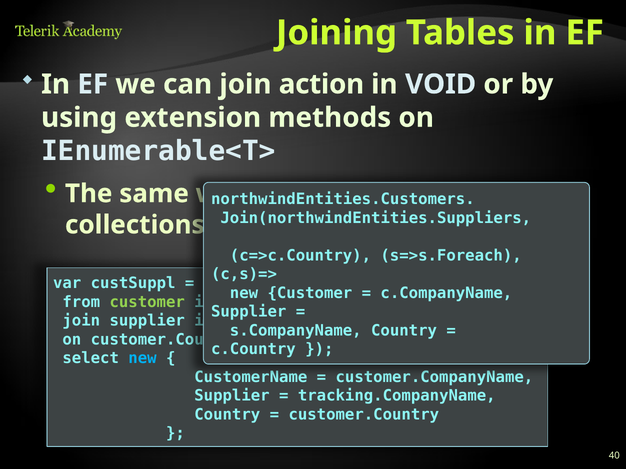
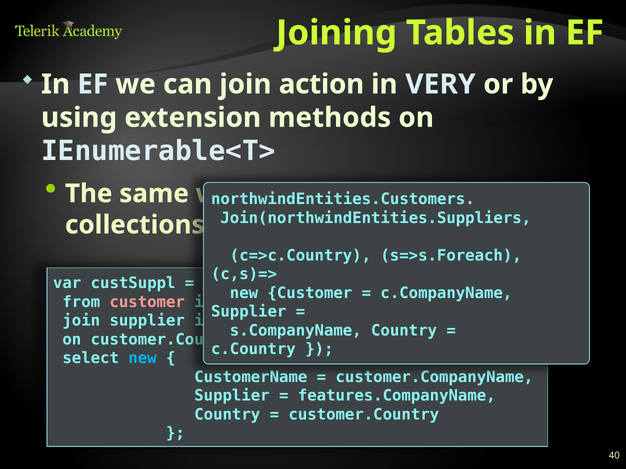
VOID: VOID -> VERY (440, 84)
customer colour: light green -> pink (147, 302)
tracking.CompanyName: tracking.CompanyName -> features.CompanyName (397, 396)
